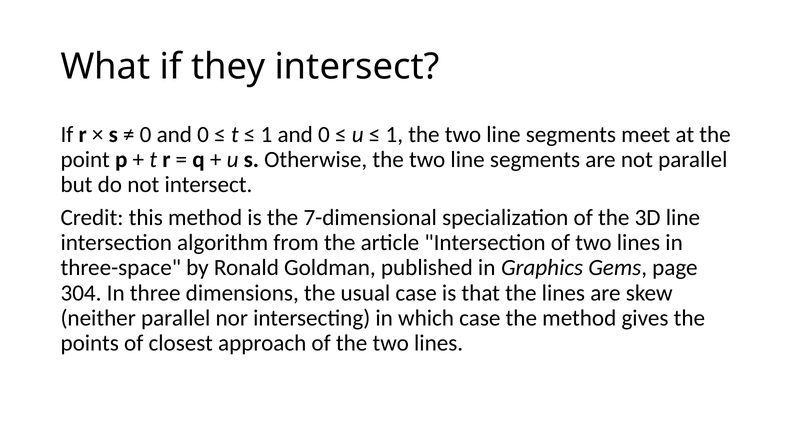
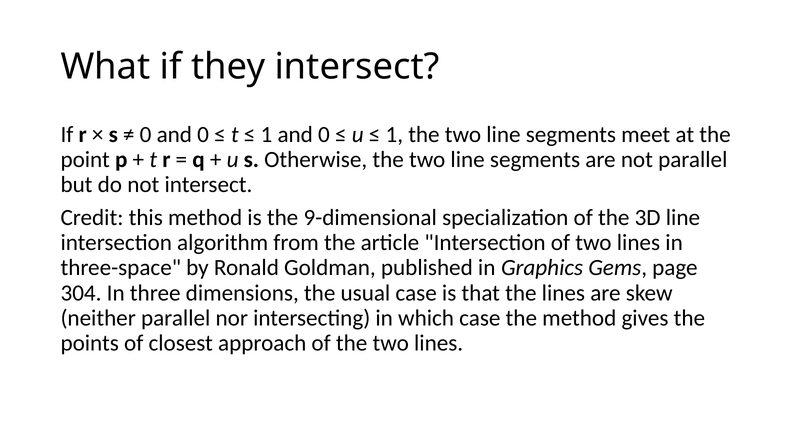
7-dimensional: 7-dimensional -> 9-dimensional (370, 218)
